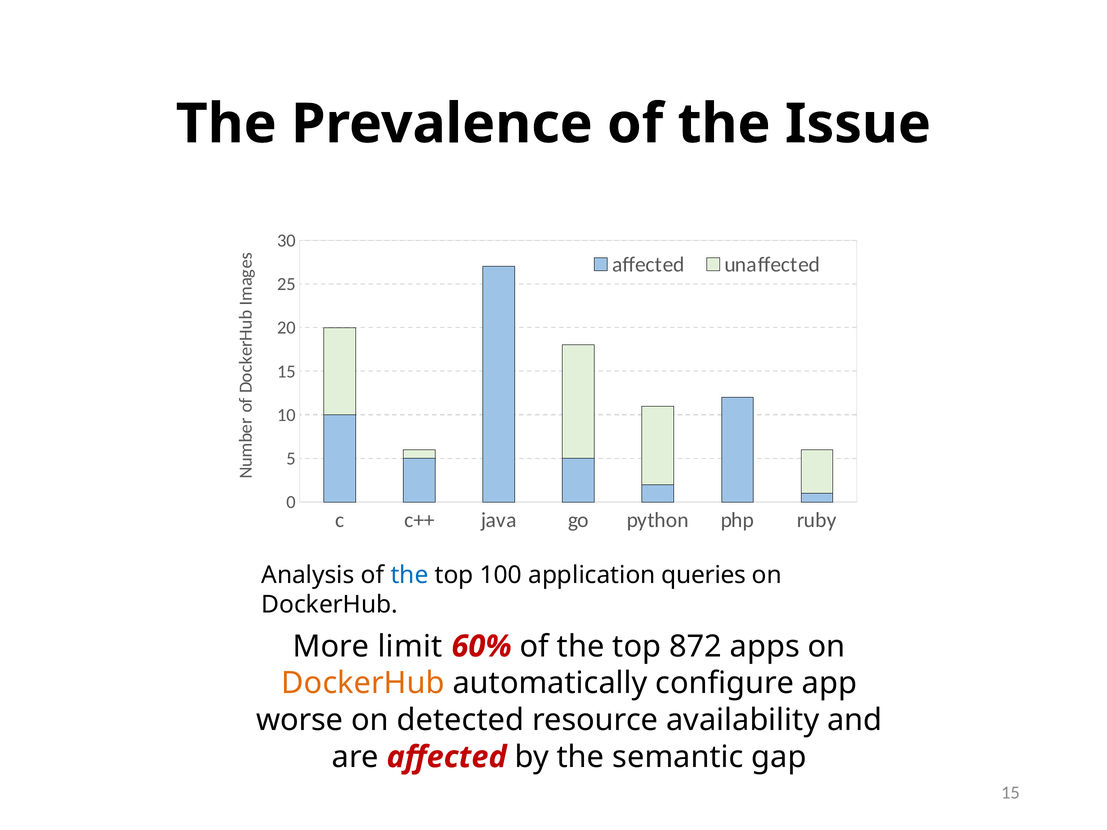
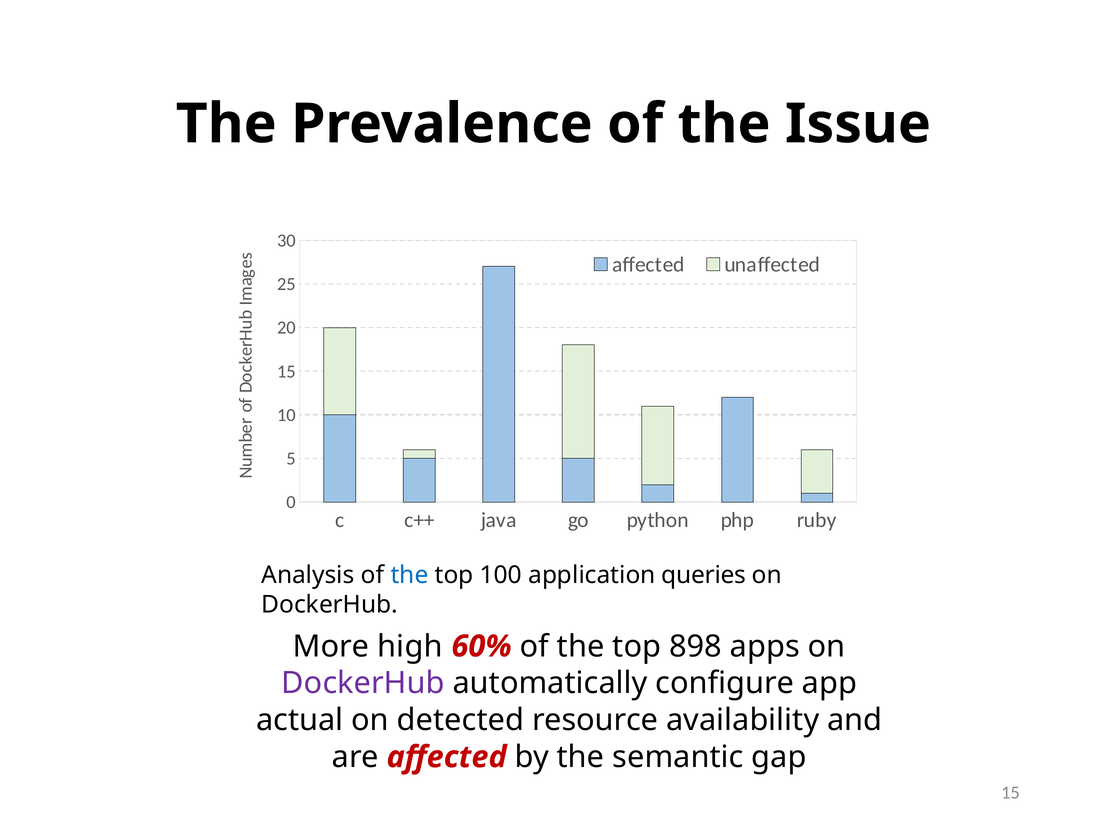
limit: limit -> high (410, 647)
872: 872 -> 898 (696, 647)
DockerHub colour: orange -> purple (363, 683)
worse: worse -> actual (300, 720)
